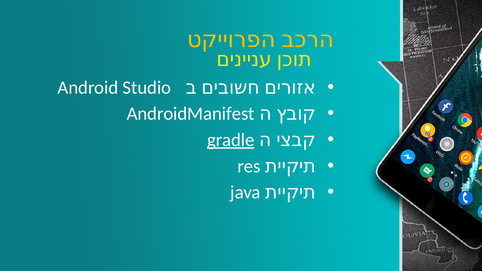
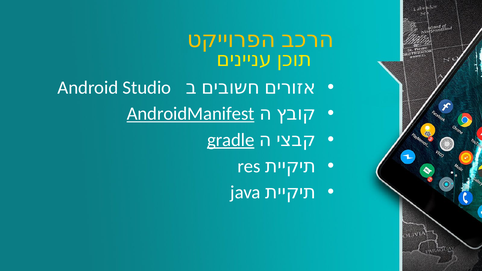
AndroidManifest underline: none -> present (191, 114)
